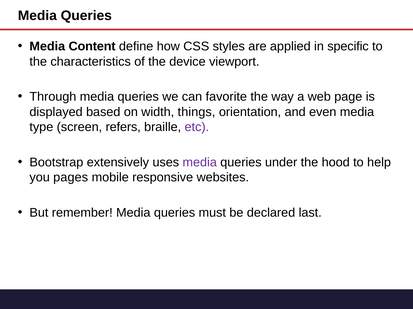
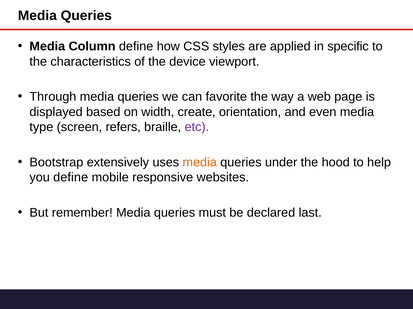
Content: Content -> Column (92, 47)
things: things -> create (197, 112)
media colour: purple -> orange (200, 163)
you pages: pages -> define (71, 178)
